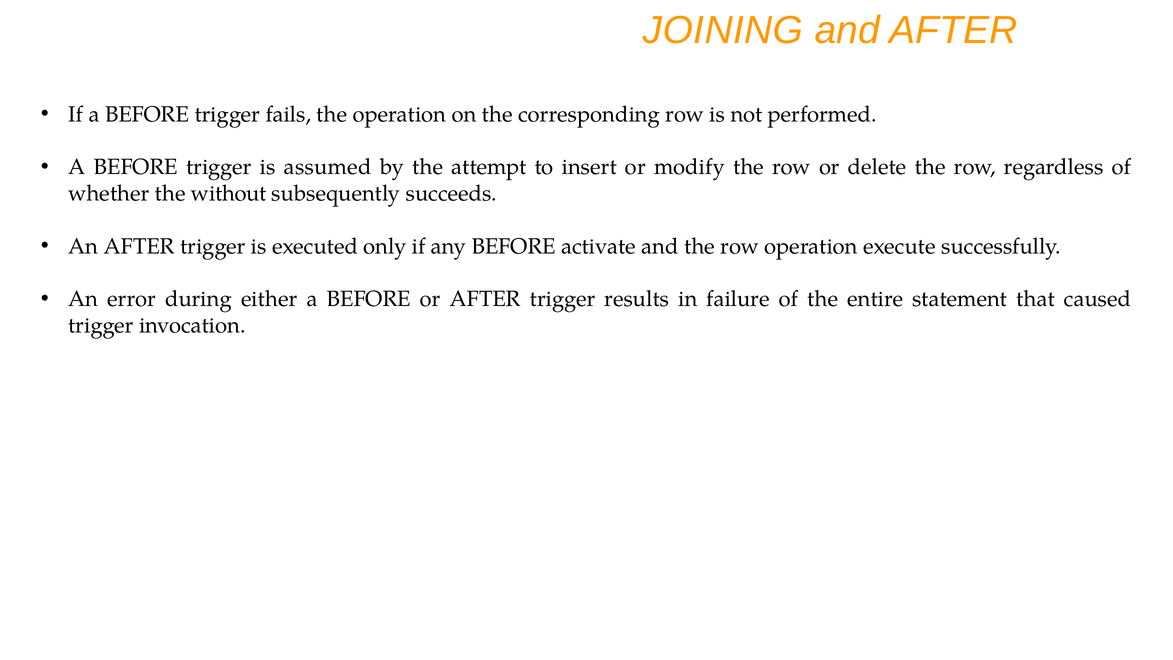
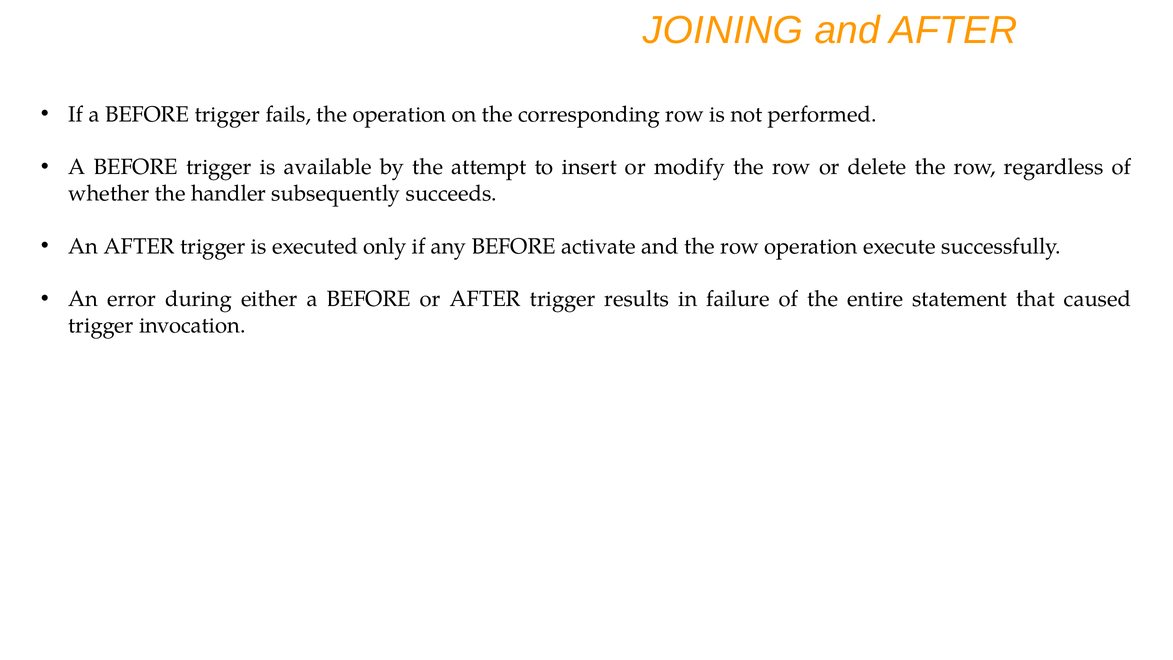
assumed: assumed -> available (328, 167)
without: without -> handler (229, 194)
